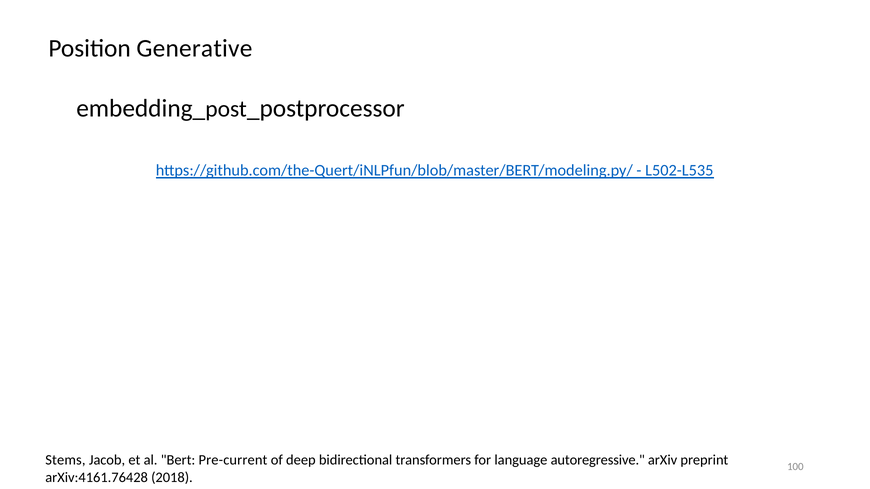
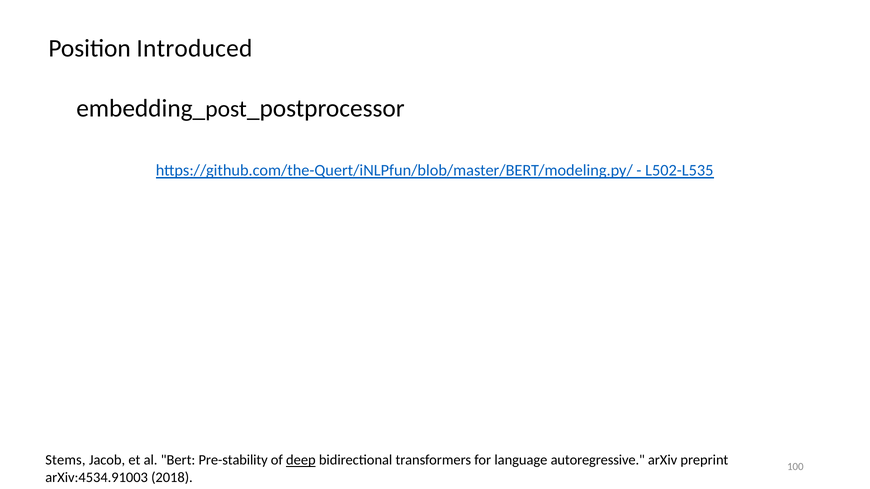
Generative: Generative -> Introduced (194, 48)
Pre-current: Pre-current -> Pre-stability (233, 461)
deep underline: none -> present (301, 461)
arXiv:4161.76428: arXiv:4161.76428 -> arXiv:4534.91003 (97, 478)
